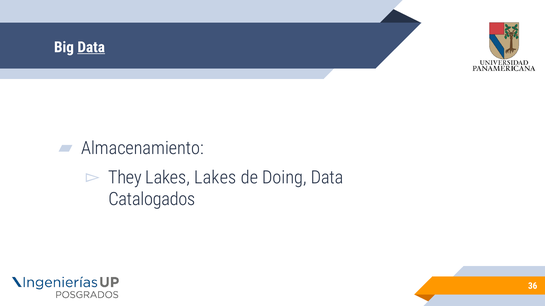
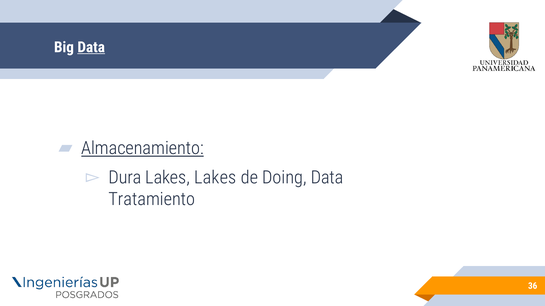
Almacenamiento underline: none -> present (142, 149)
They: They -> Dura (125, 178)
Catalogados: Catalogados -> Tratamiento (152, 200)
